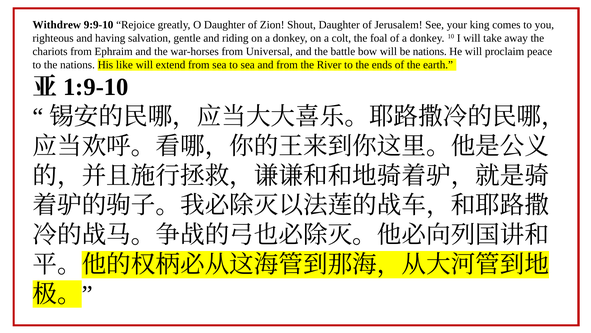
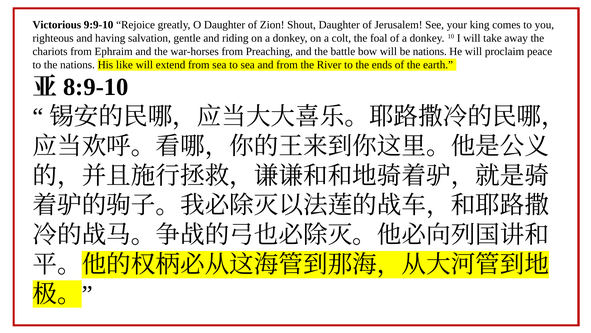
Withdrew: Withdrew -> Victorious (57, 25)
Universal: Universal -> Preaching (269, 51)
1:9-10: 1:9-10 -> 8:9-10 (96, 87)
